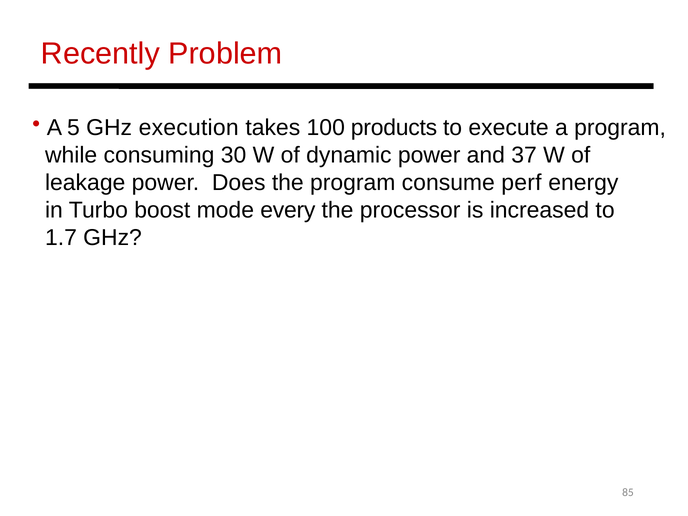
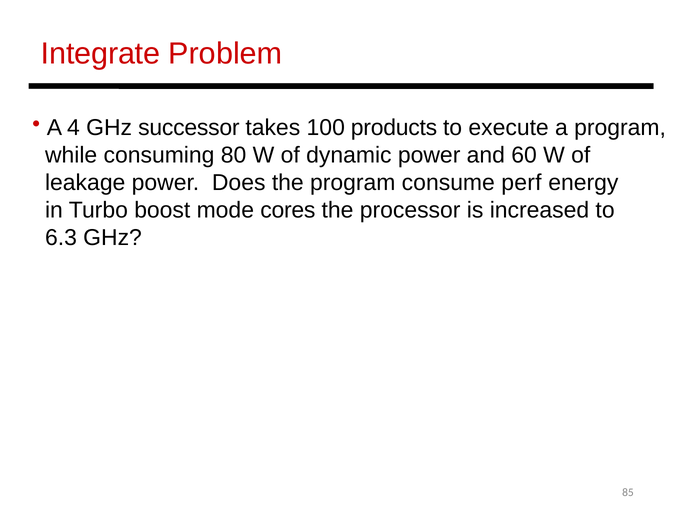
Recently: Recently -> Integrate (101, 54)
5: 5 -> 4 (73, 128)
execution: execution -> successor (189, 128)
30: 30 -> 80 (234, 155)
37: 37 -> 60 (524, 155)
every: every -> cores (288, 210)
1.7: 1.7 -> 6.3 (61, 238)
